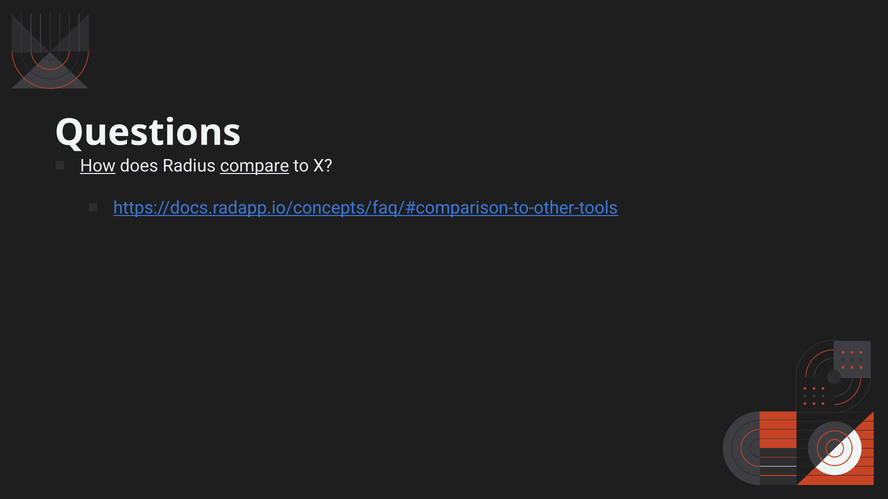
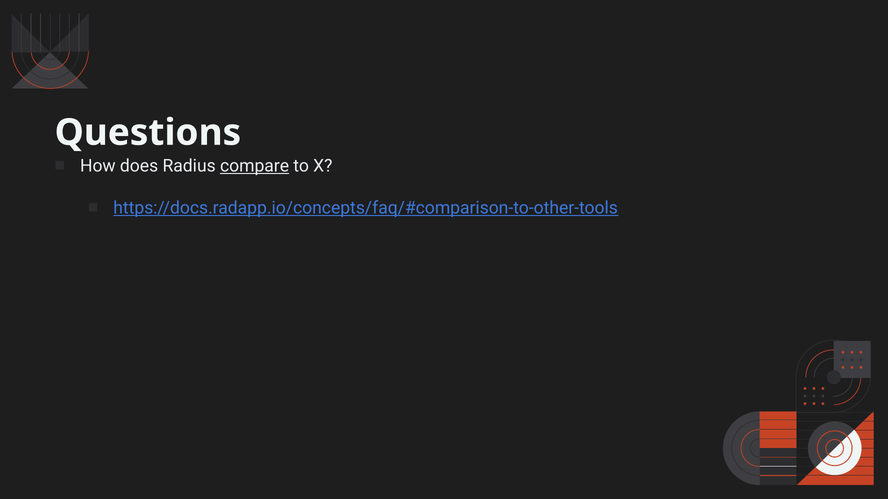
How underline: present -> none (98, 166)
